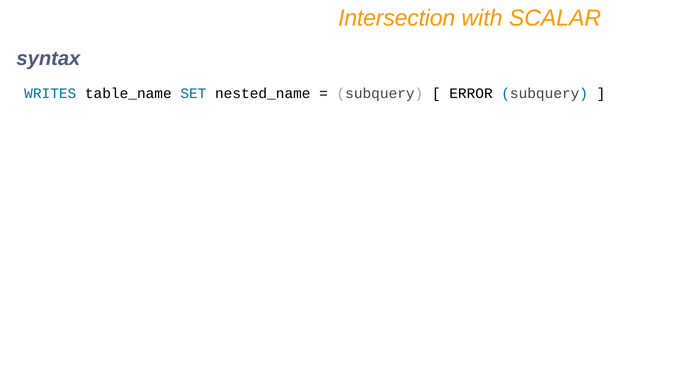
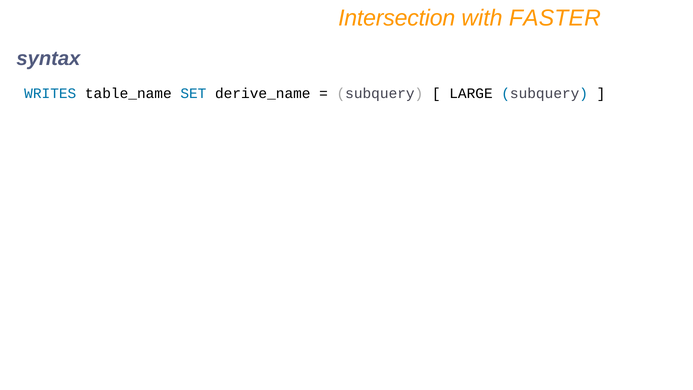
SCALAR: SCALAR -> FASTER (555, 18)
nested_name: nested_name -> derive_name (263, 93)
ERROR: ERROR -> LARGE (471, 93)
